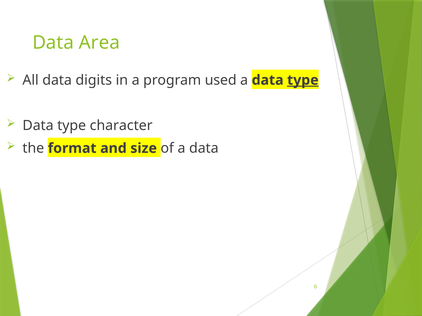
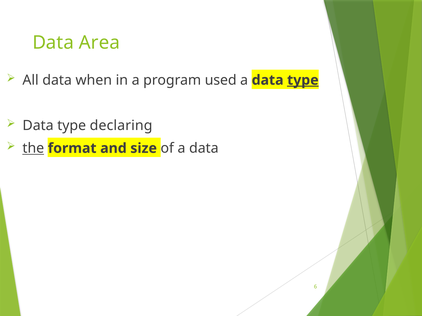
digits: digits -> when (94, 80)
character: character -> declaring (121, 126)
the underline: none -> present (33, 148)
